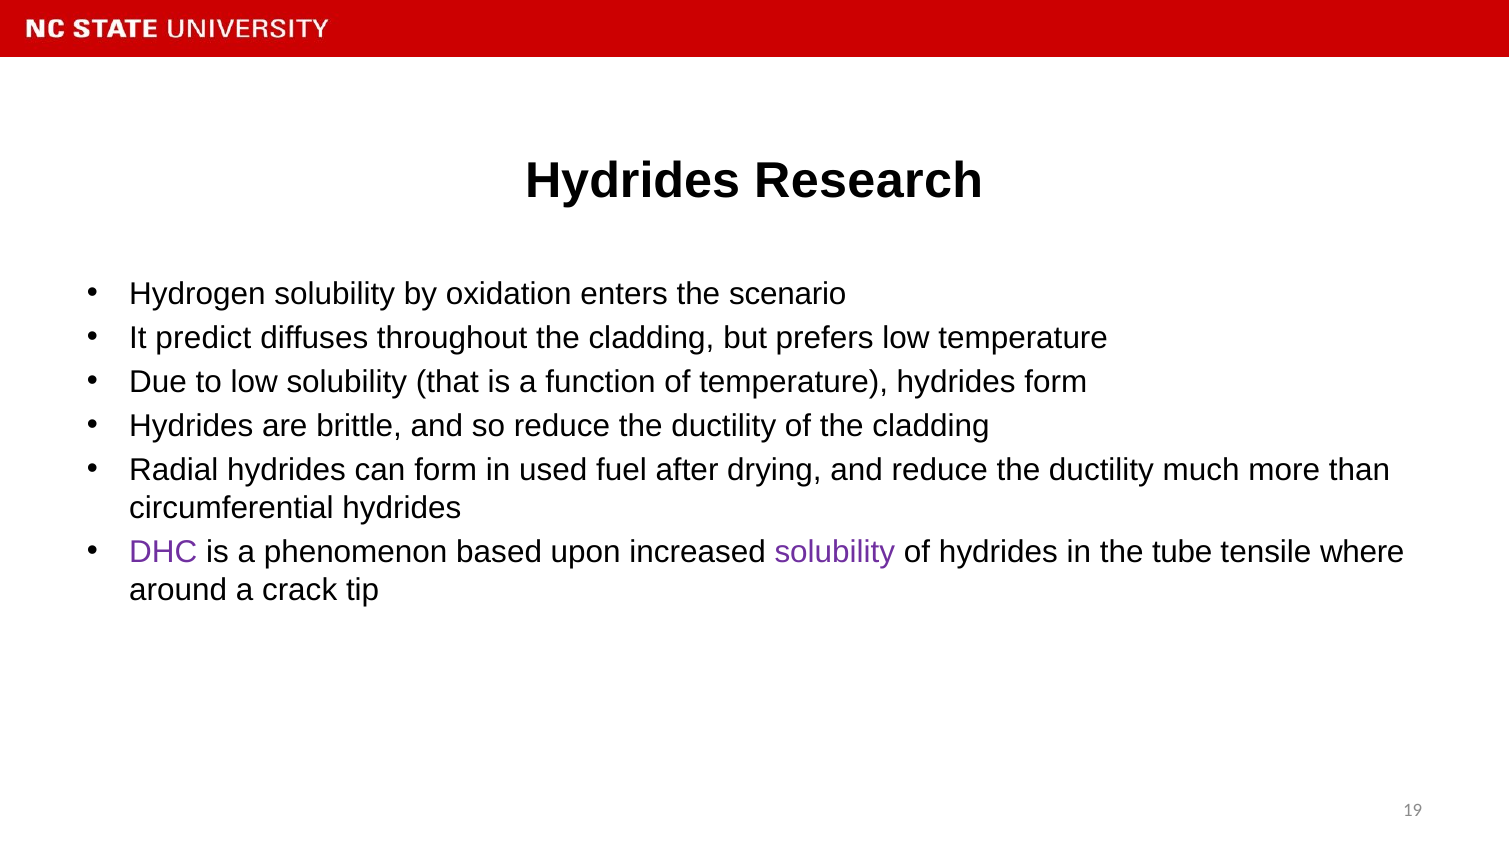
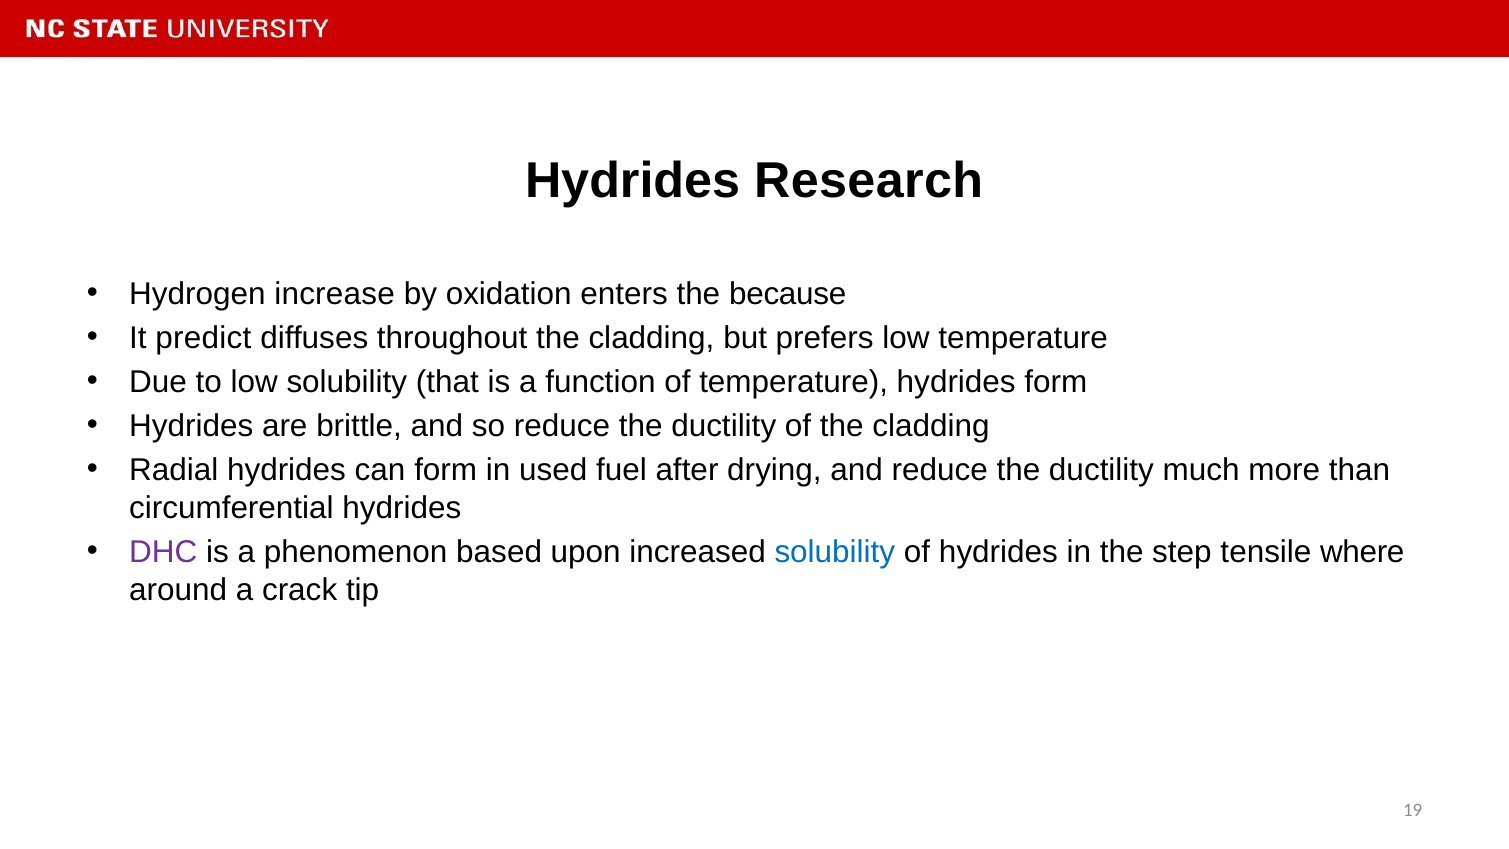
Hydrogen solubility: solubility -> increase (335, 294)
scenario: scenario -> because (788, 294)
solubility colour: purple -> blue (835, 552)
tube: tube -> step (1182, 552)
